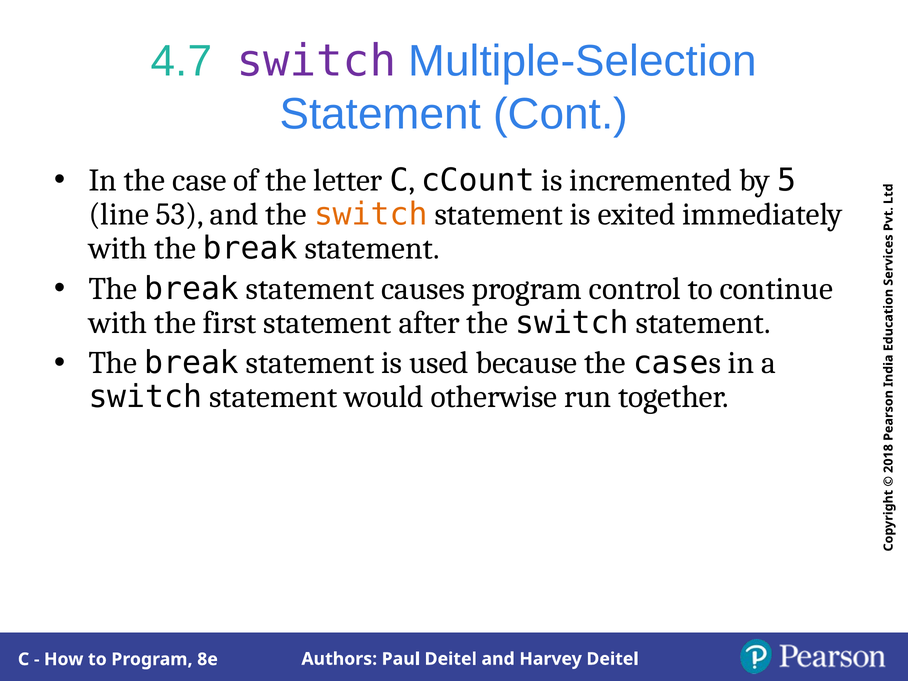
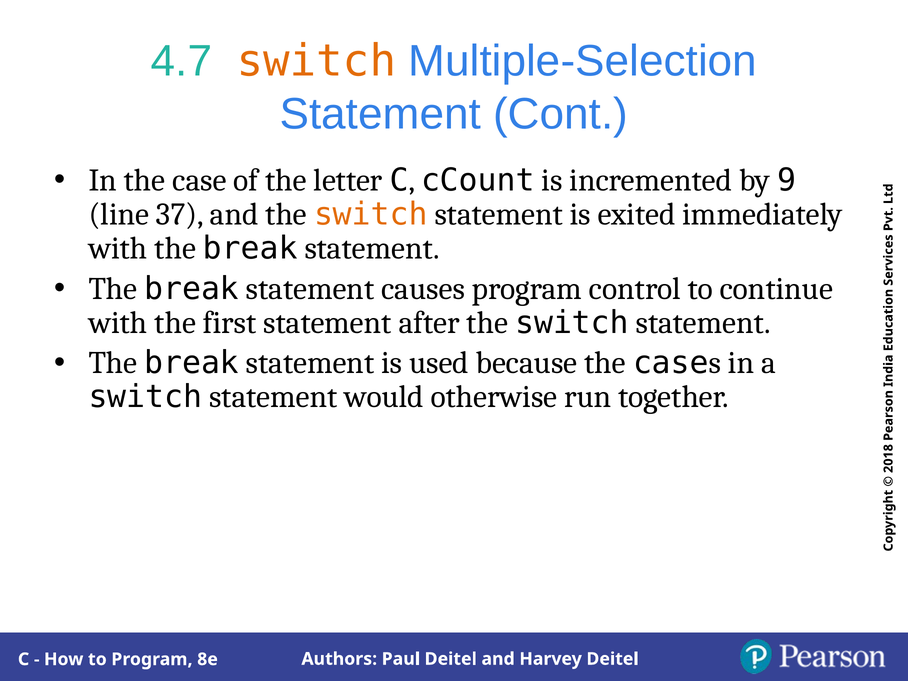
switch colour: purple -> orange (316, 61)
5: 5 -> 9 (787, 180)
53: 53 -> 37 (180, 214)
